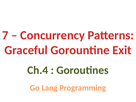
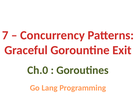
Ch.4: Ch.4 -> Ch.0 (38, 70)
